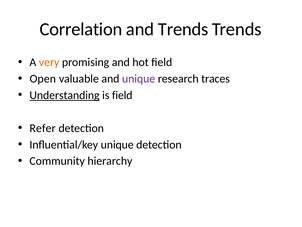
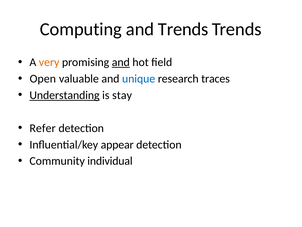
Correlation: Correlation -> Computing (81, 29)
and underline: none -> present (121, 62)
unique colour: purple -> blue (139, 79)
is field: field -> stay (122, 95)
Influential/key unique: unique -> appear (117, 144)
hierarchy: hierarchy -> individual (110, 161)
